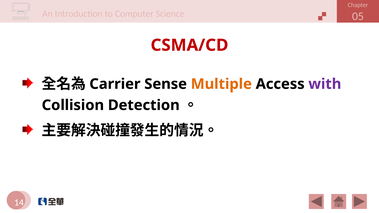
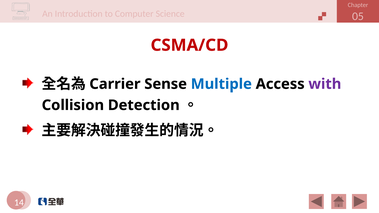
Multiple colour: orange -> blue (221, 84)
